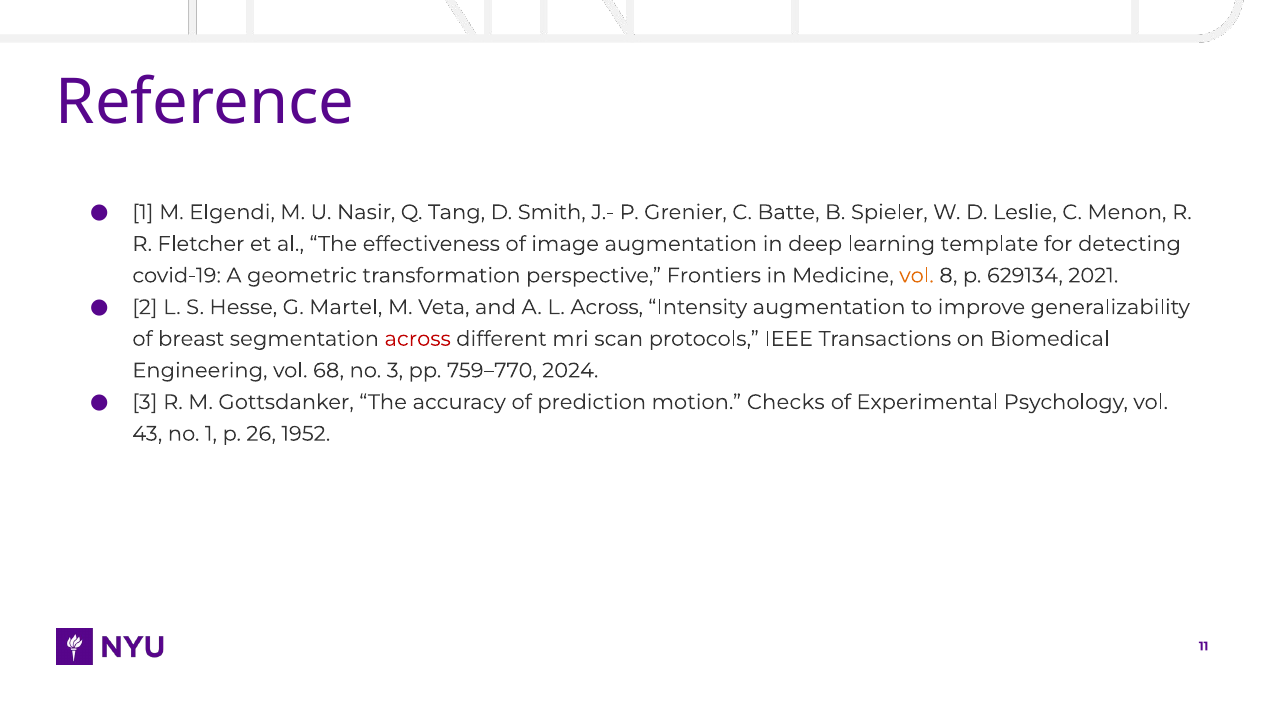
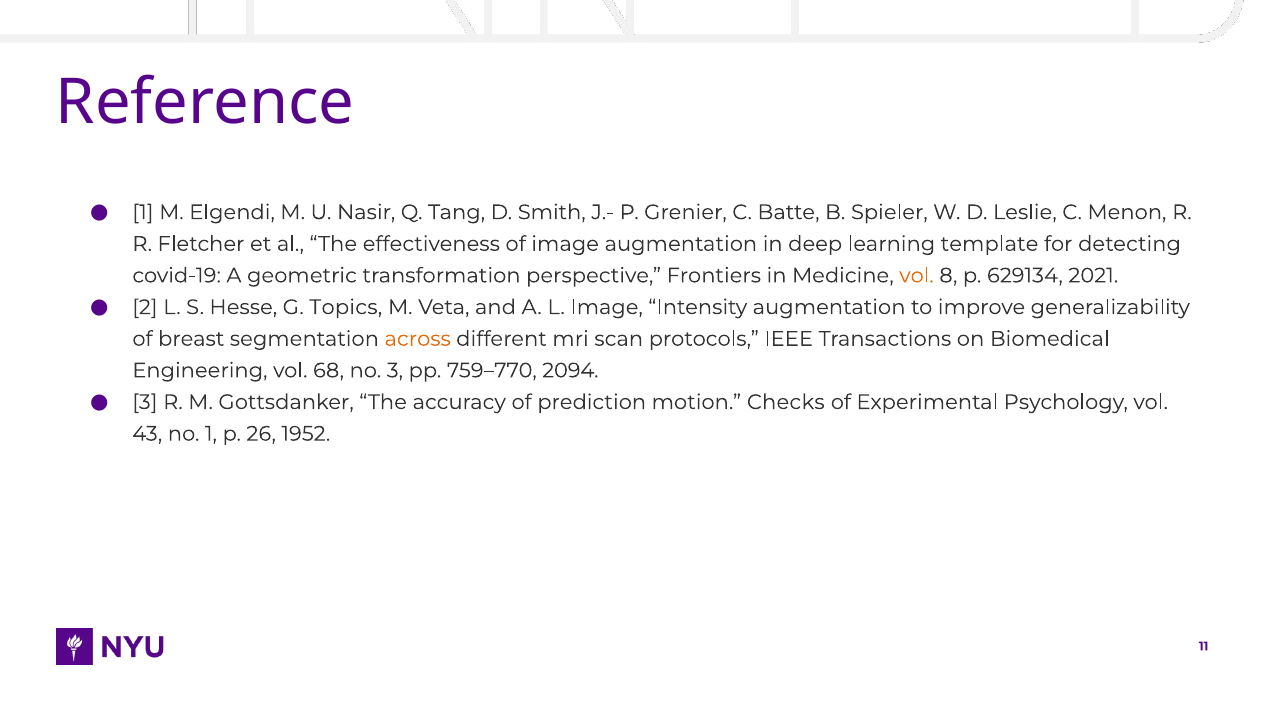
Martel: Martel -> Topics (346, 307)
L Across: Across -> Image (607, 307)
across colour: red -> orange (418, 339)
2024: 2024 -> 2094 (570, 371)
